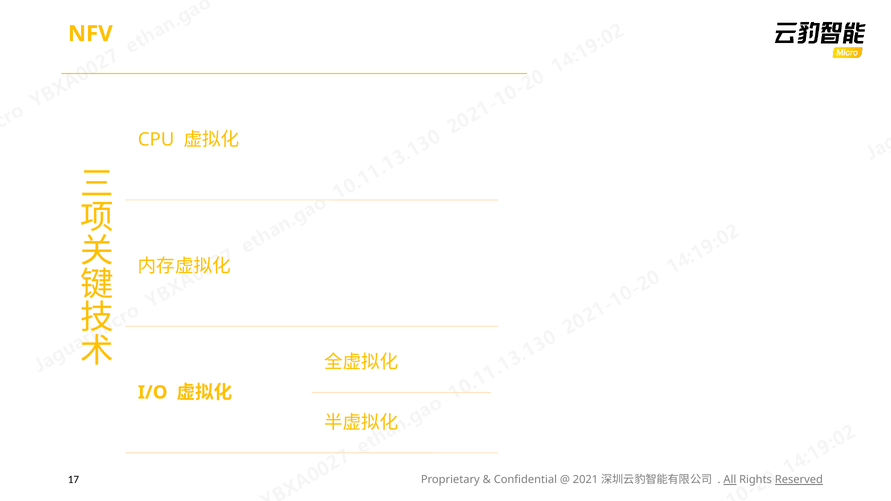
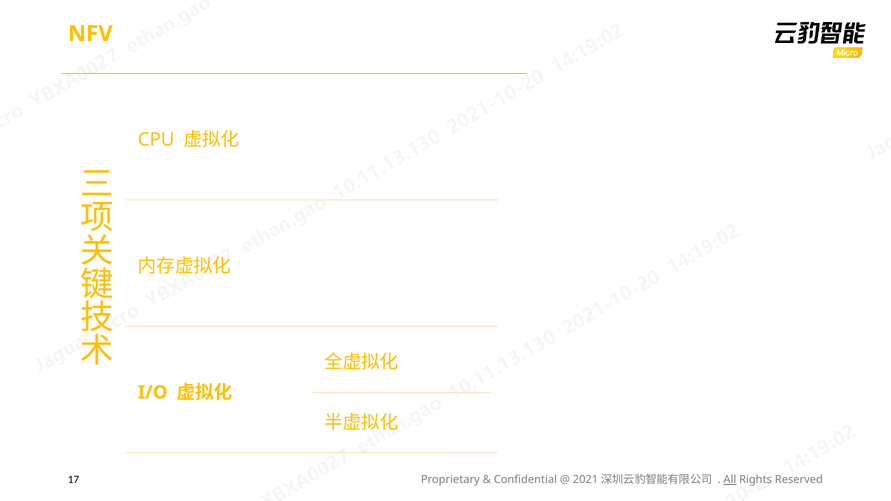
Reserved underline: present -> none (799, 480)
